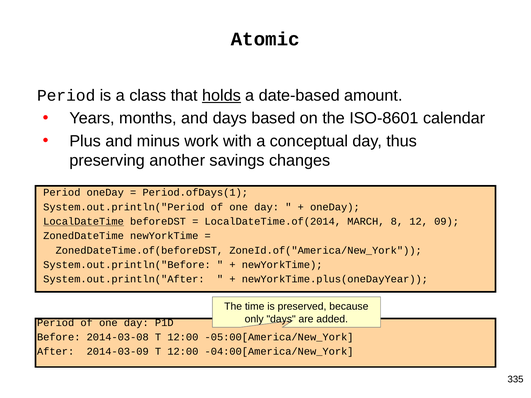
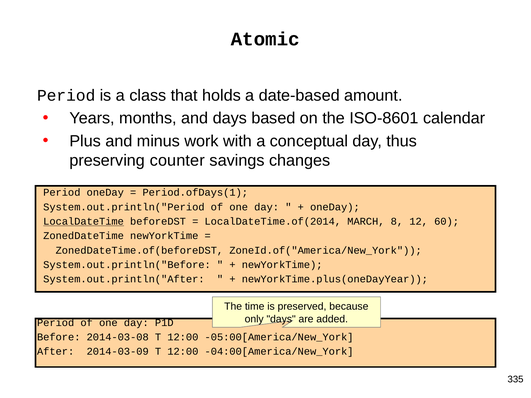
holds underline: present -> none (222, 96)
another: another -> counter (177, 161)
09: 09 -> 60 (447, 222)
